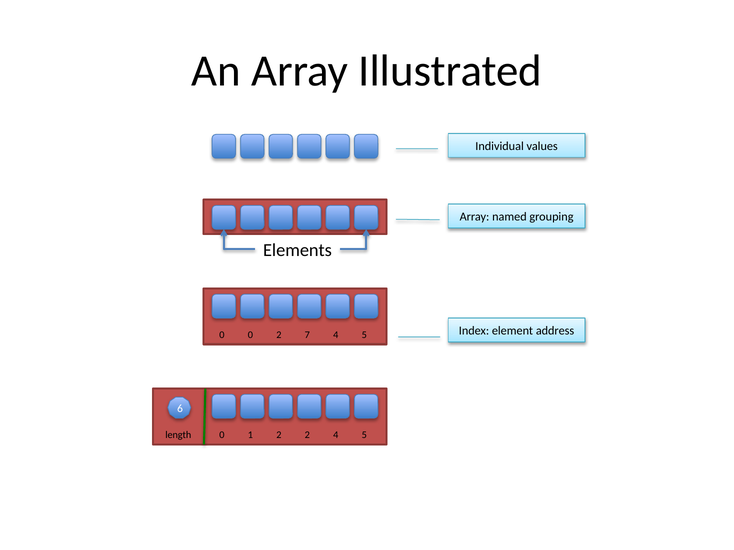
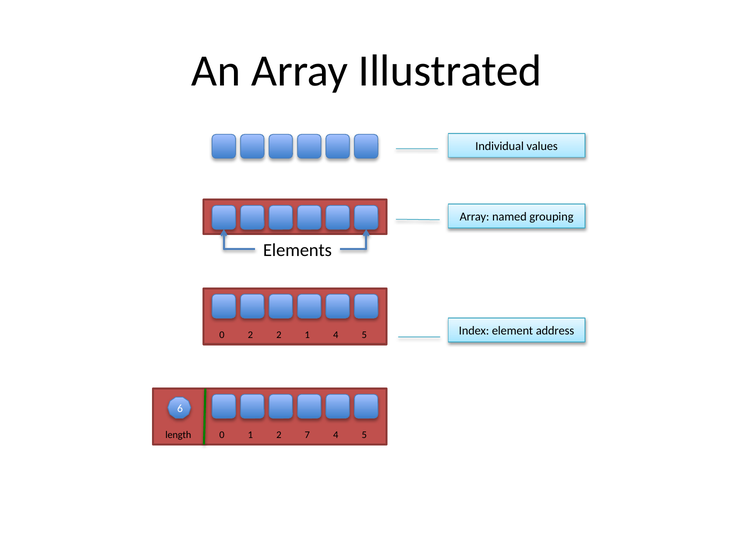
0 0: 0 -> 2 (250, 335)
2 7: 7 -> 1 (307, 335)
2 2: 2 -> 7 (307, 435)
